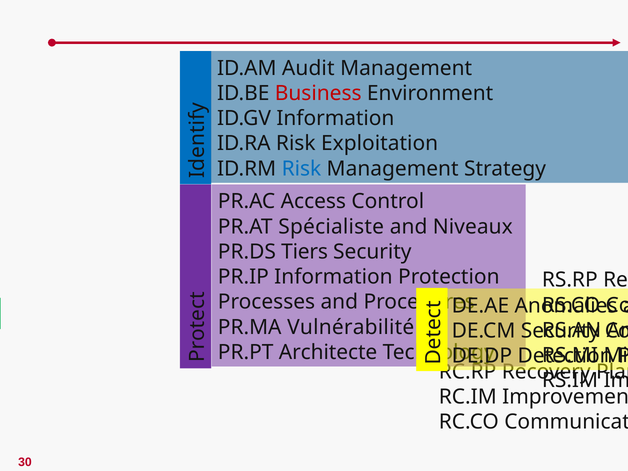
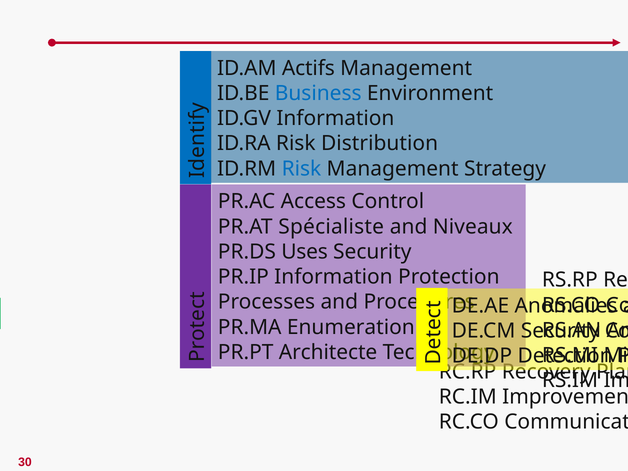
Audit: Audit -> Actifs (308, 68)
Business colour: red -> blue (318, 93)
Exploitation: Exploitation -> Distribution (380, 144)
Tiers: Tiers -> Uses (305, 252)
Vulnérabilité: Vulnérabilité -> Enumeration (351, 327)
